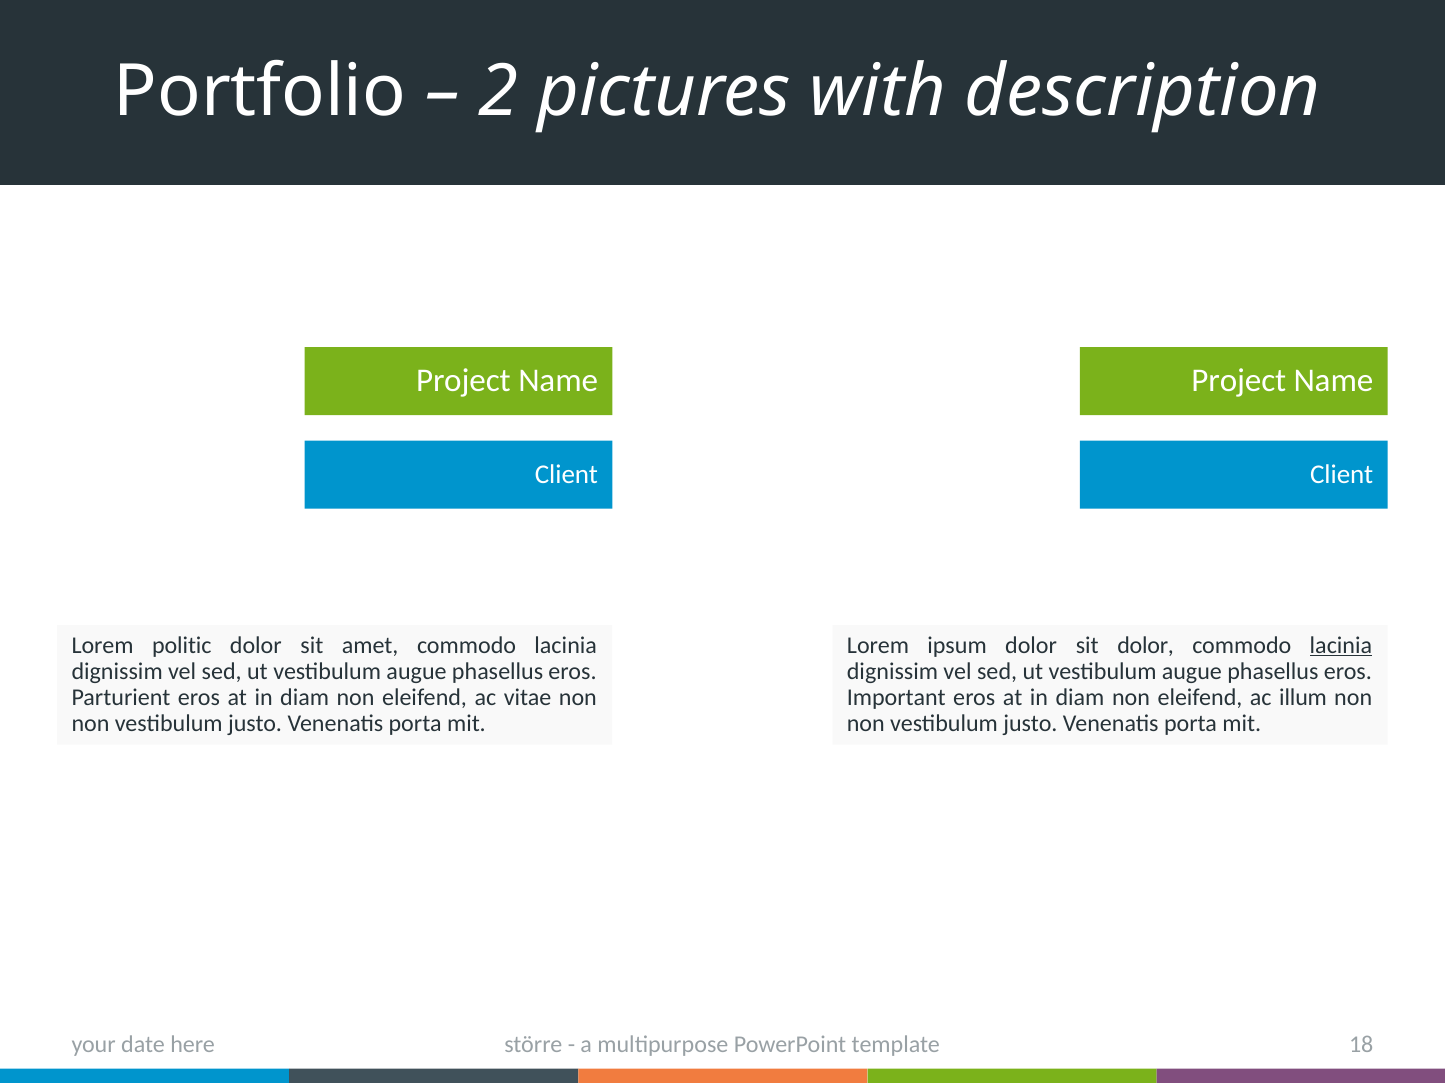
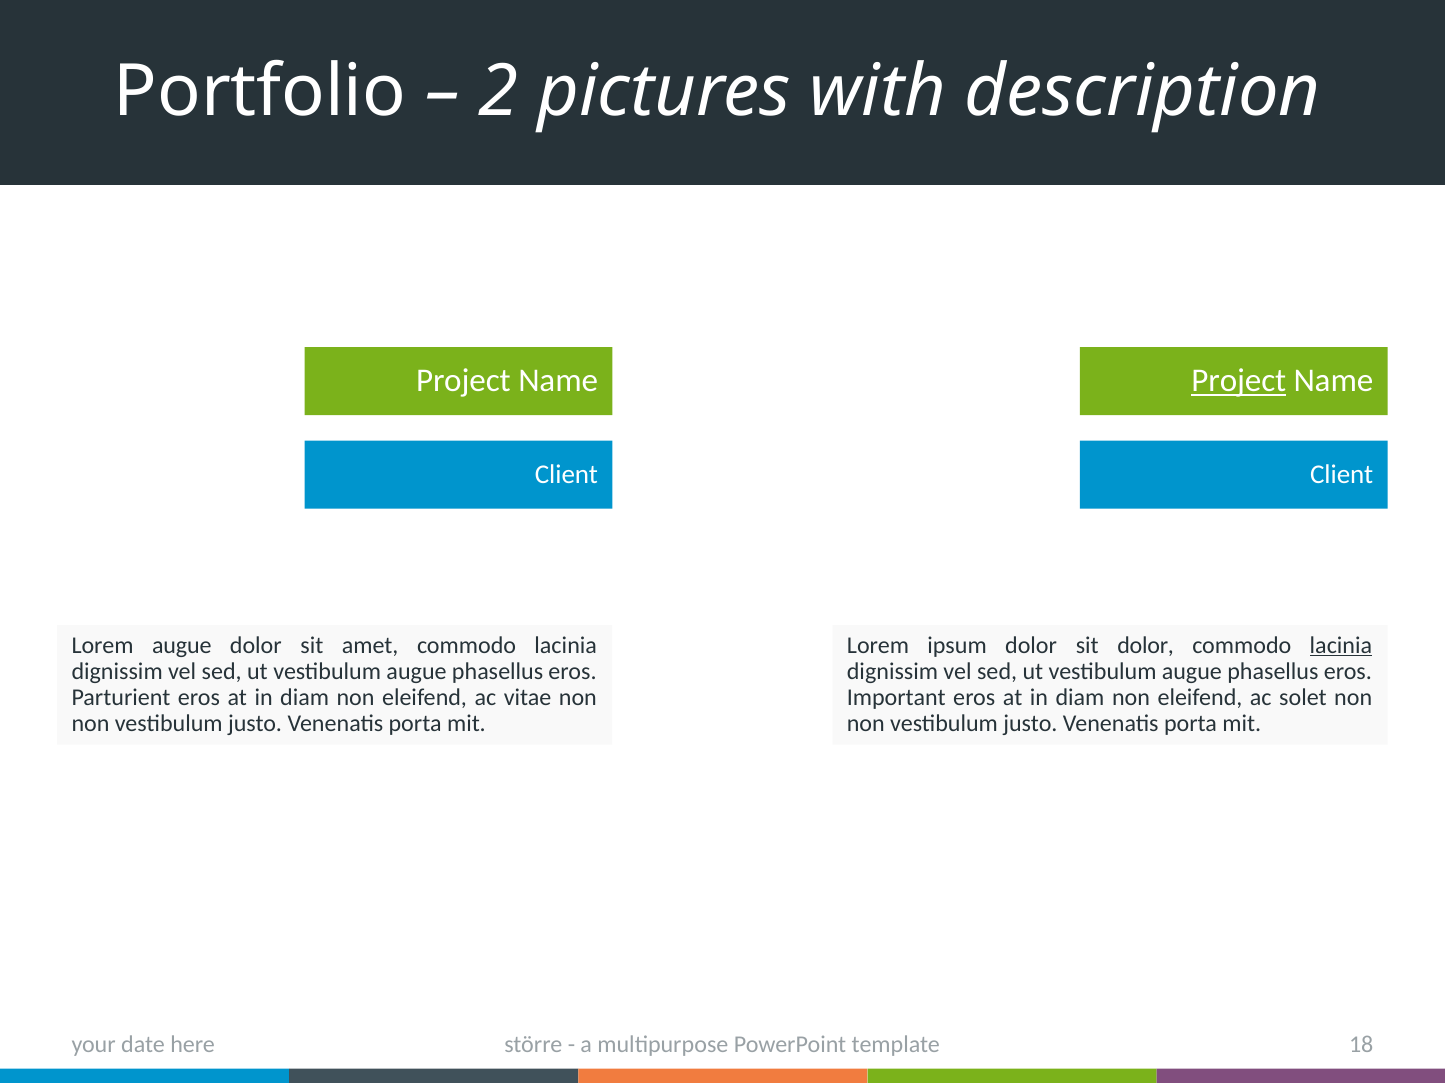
Project underline: none -> present (1239, 381)
Lorem politic: politic -> augue (182, 646)
illum: illum -> solet (1303, 698)
